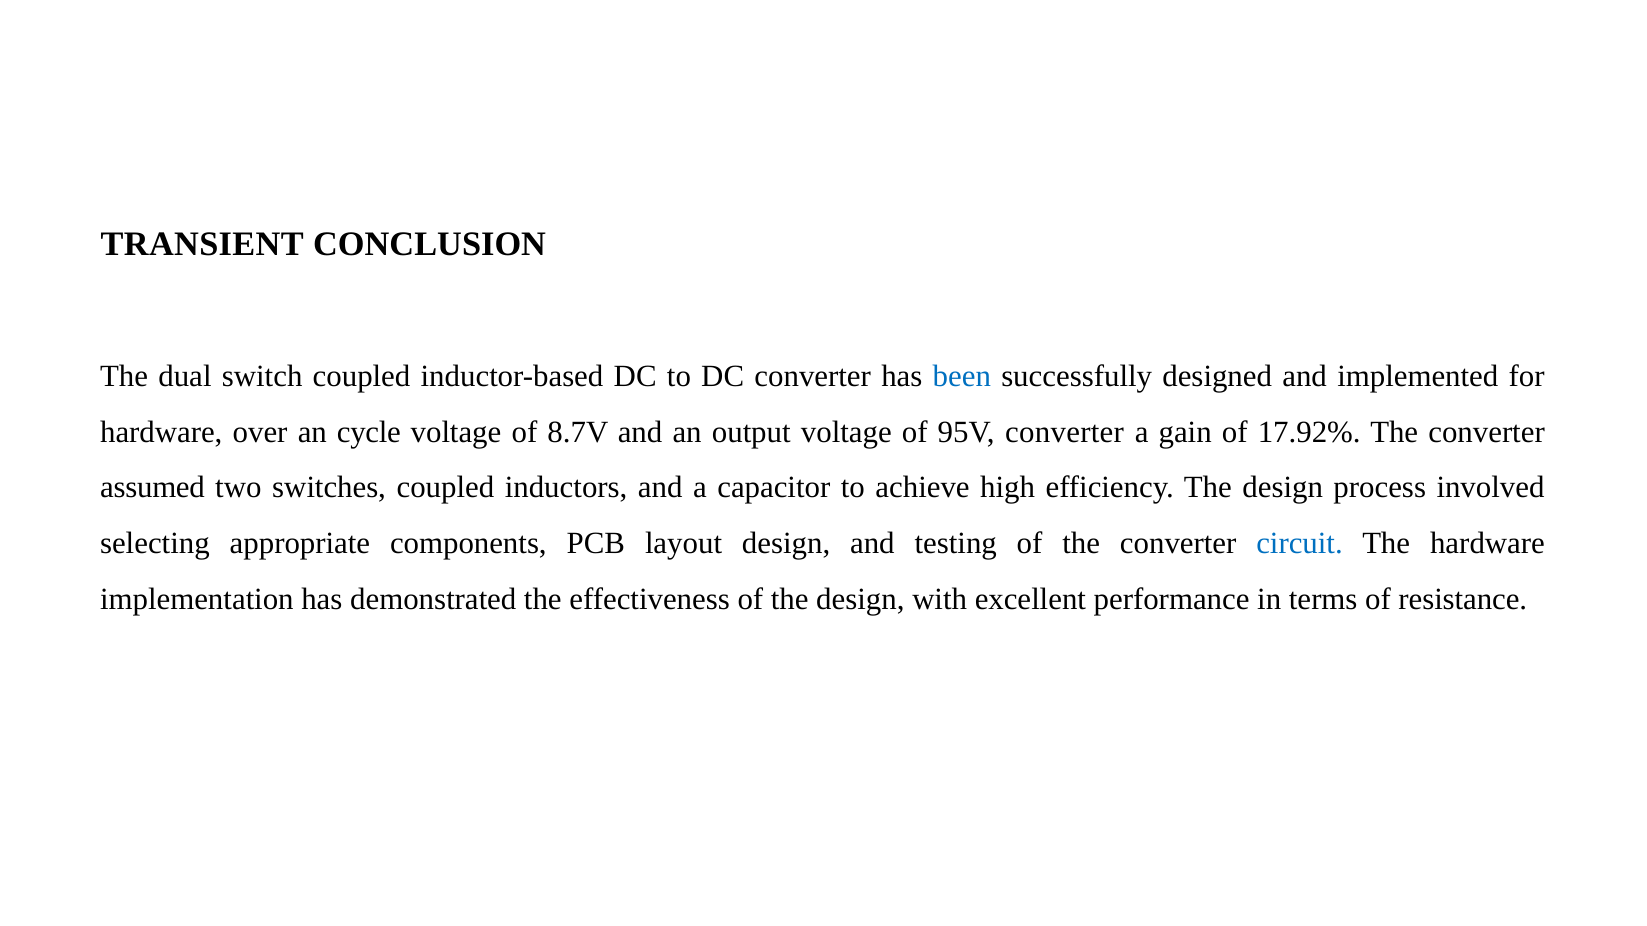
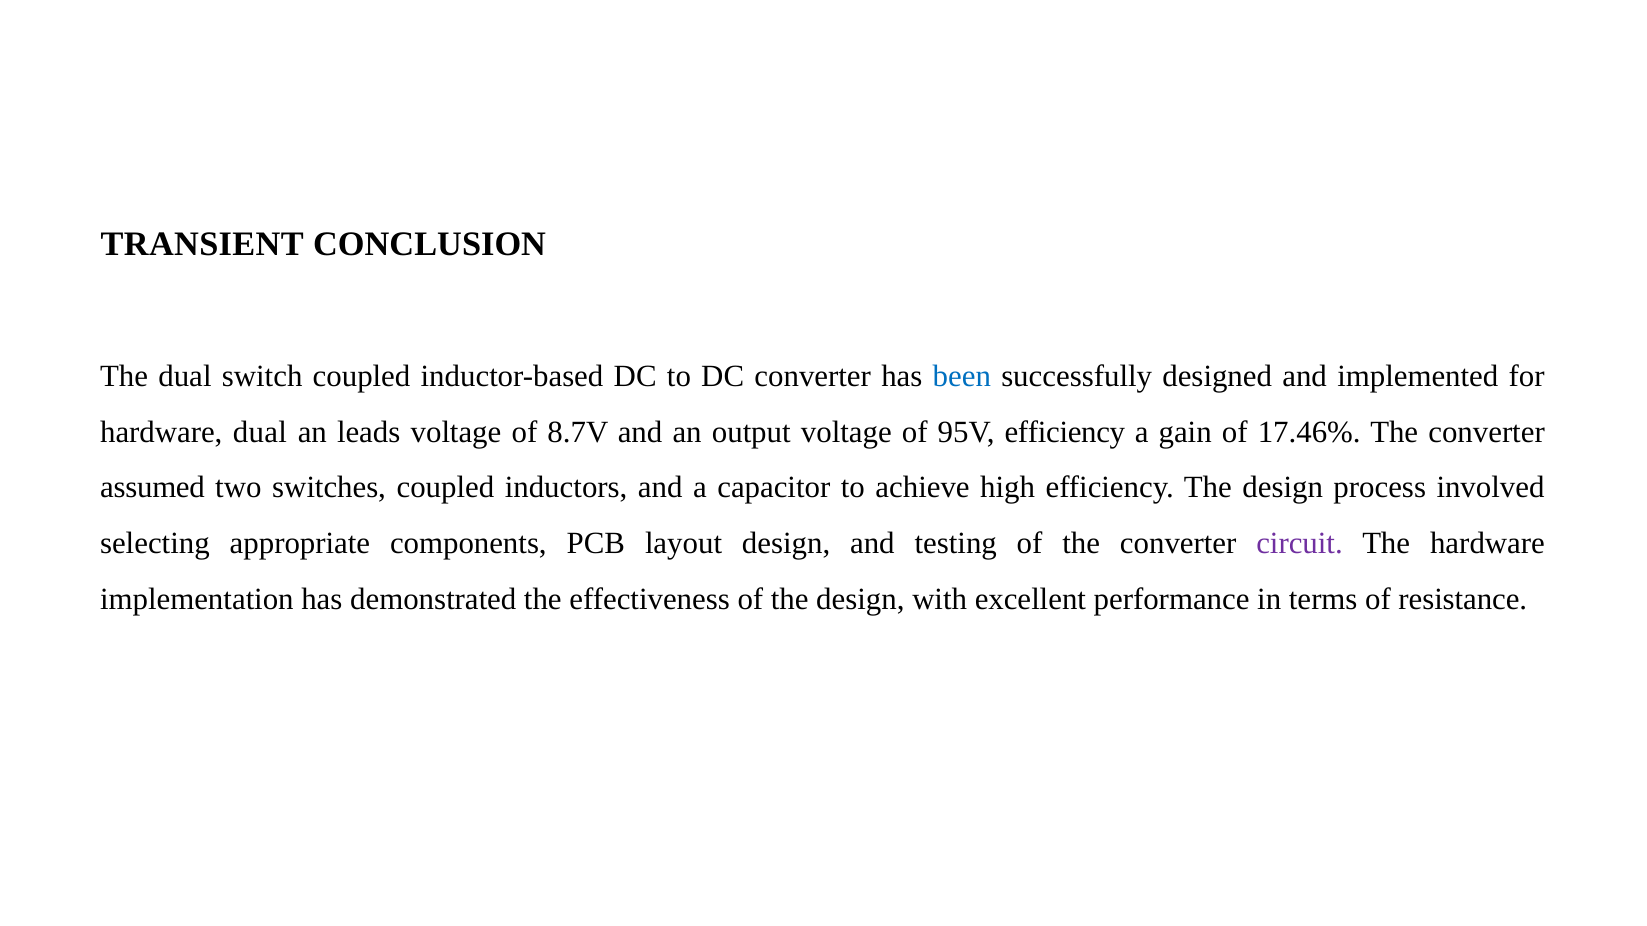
hardware over: over -> dual (260, 432)
cycle: cycle -> leads (369, 432)
95V converter: converter -> efficiency (1065, 432)
17.92%: 17.92% -> 17.46% (1309, 432)
circuit colour: blue -> purple (1300, 544)
